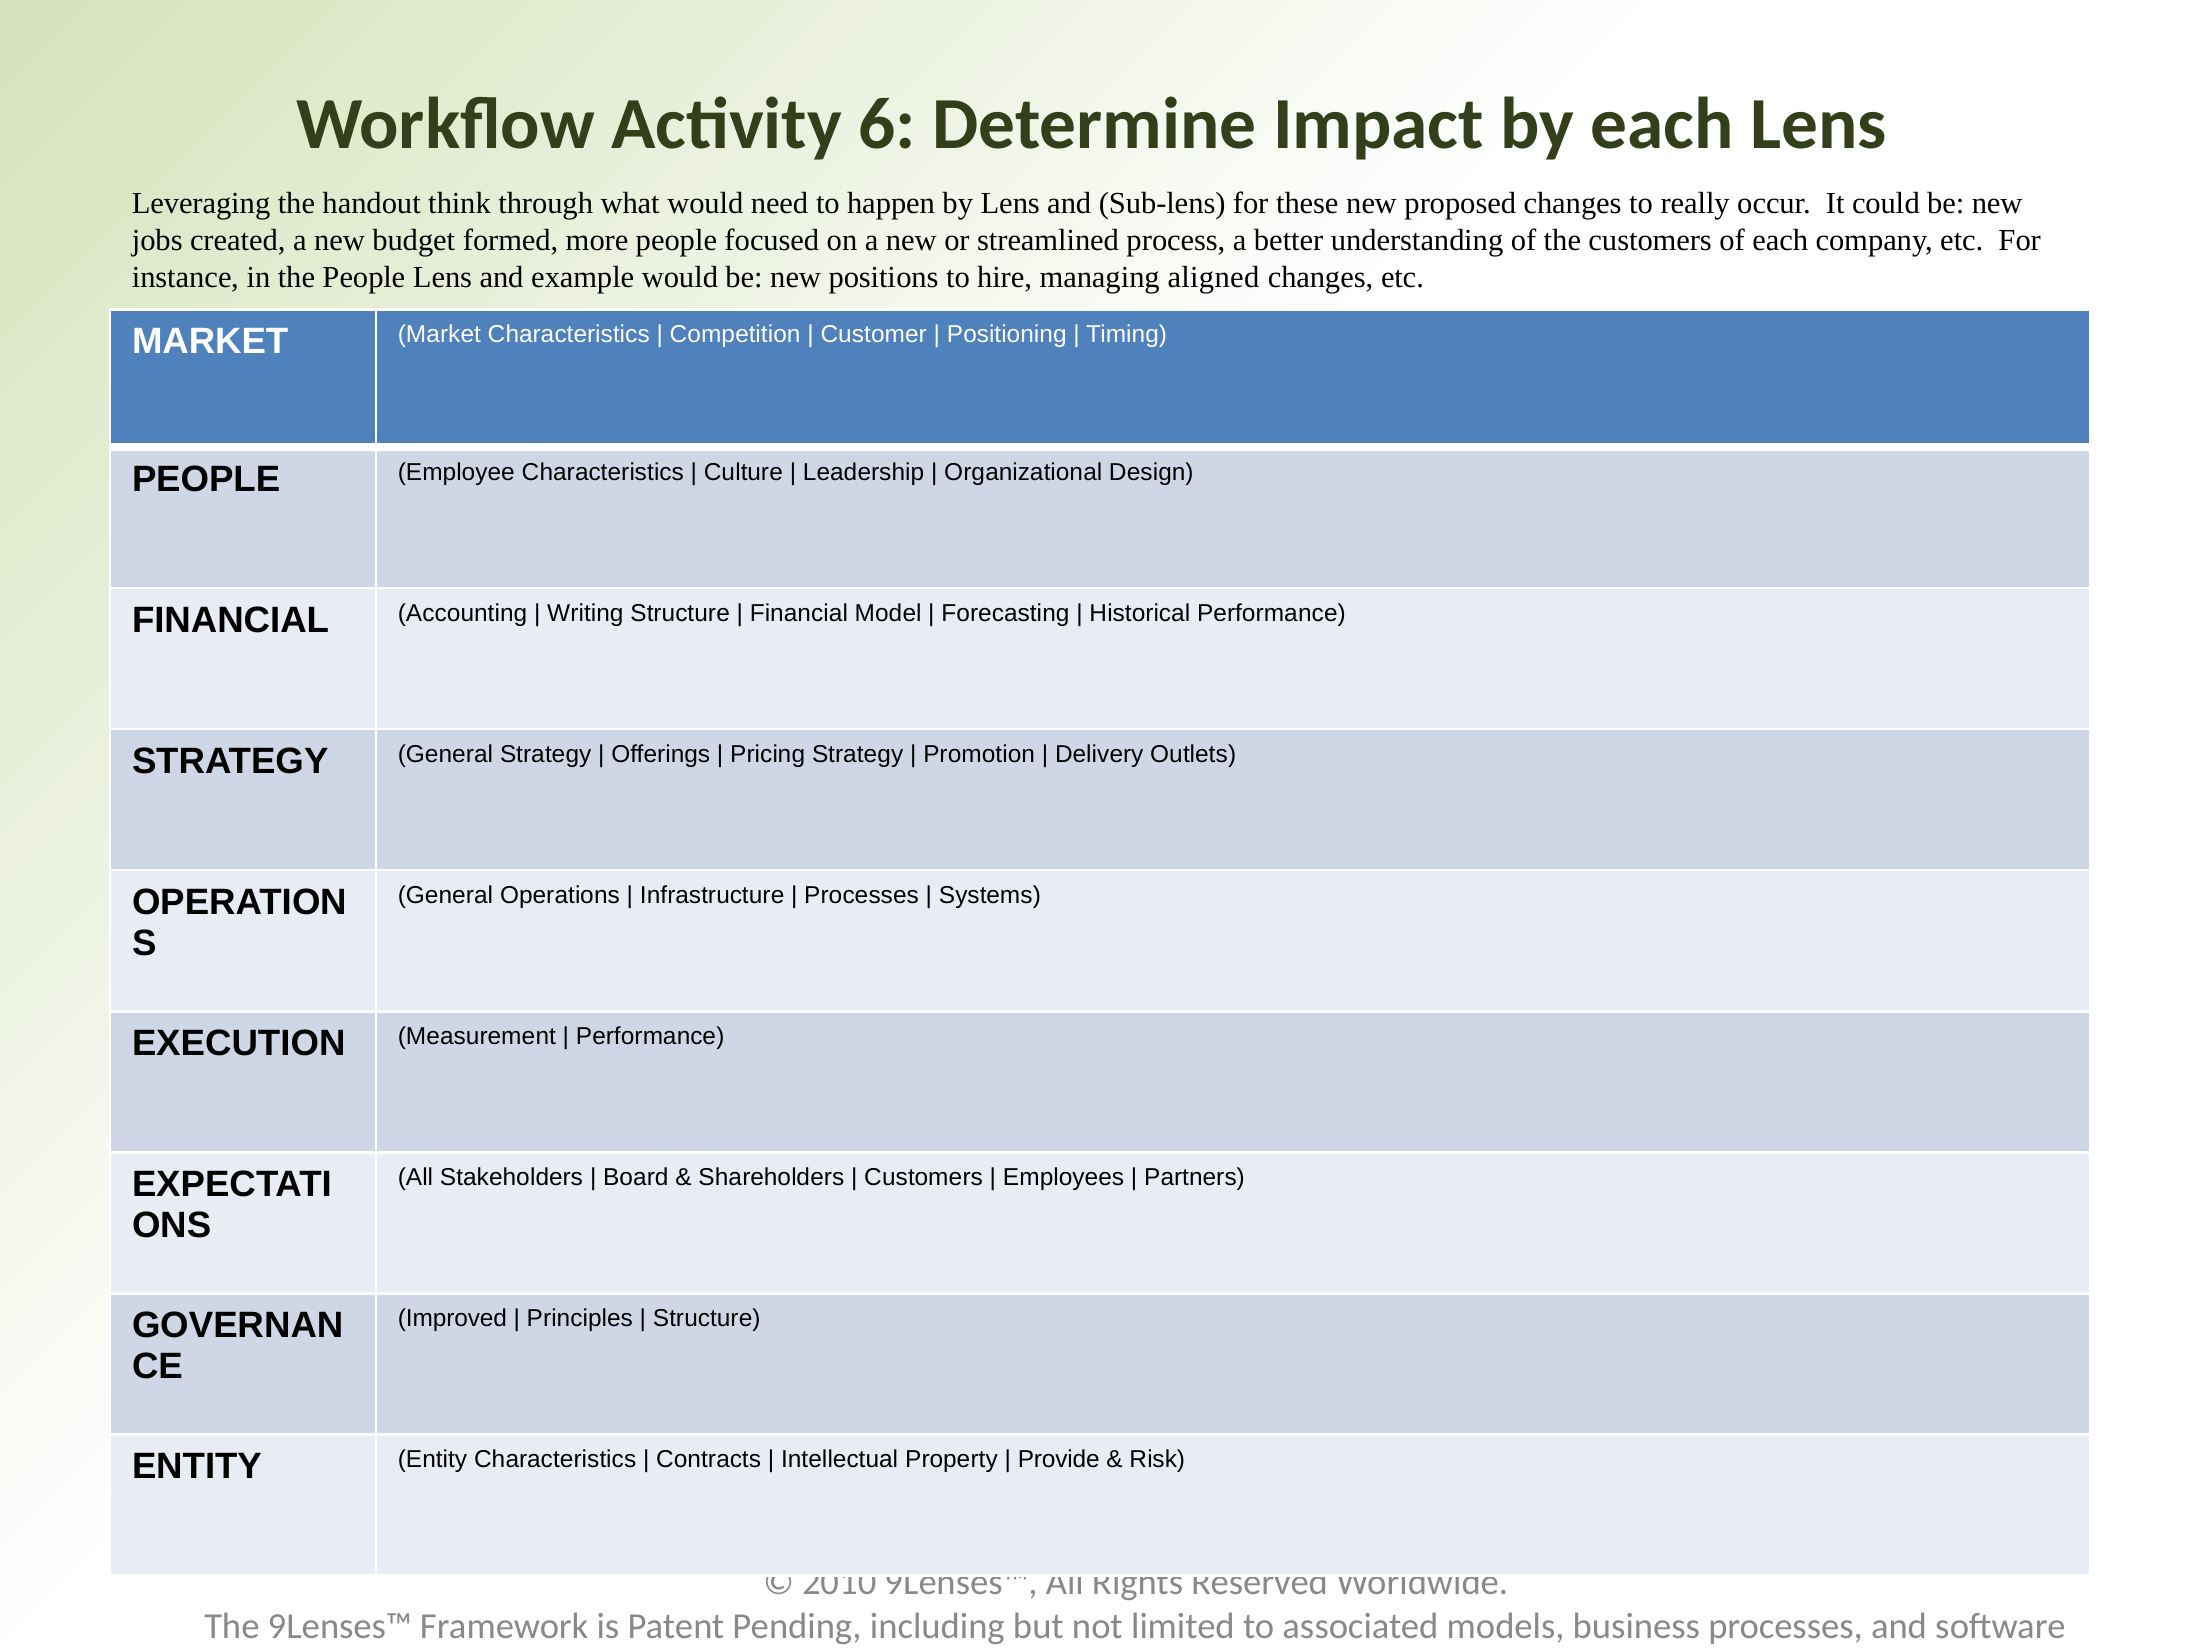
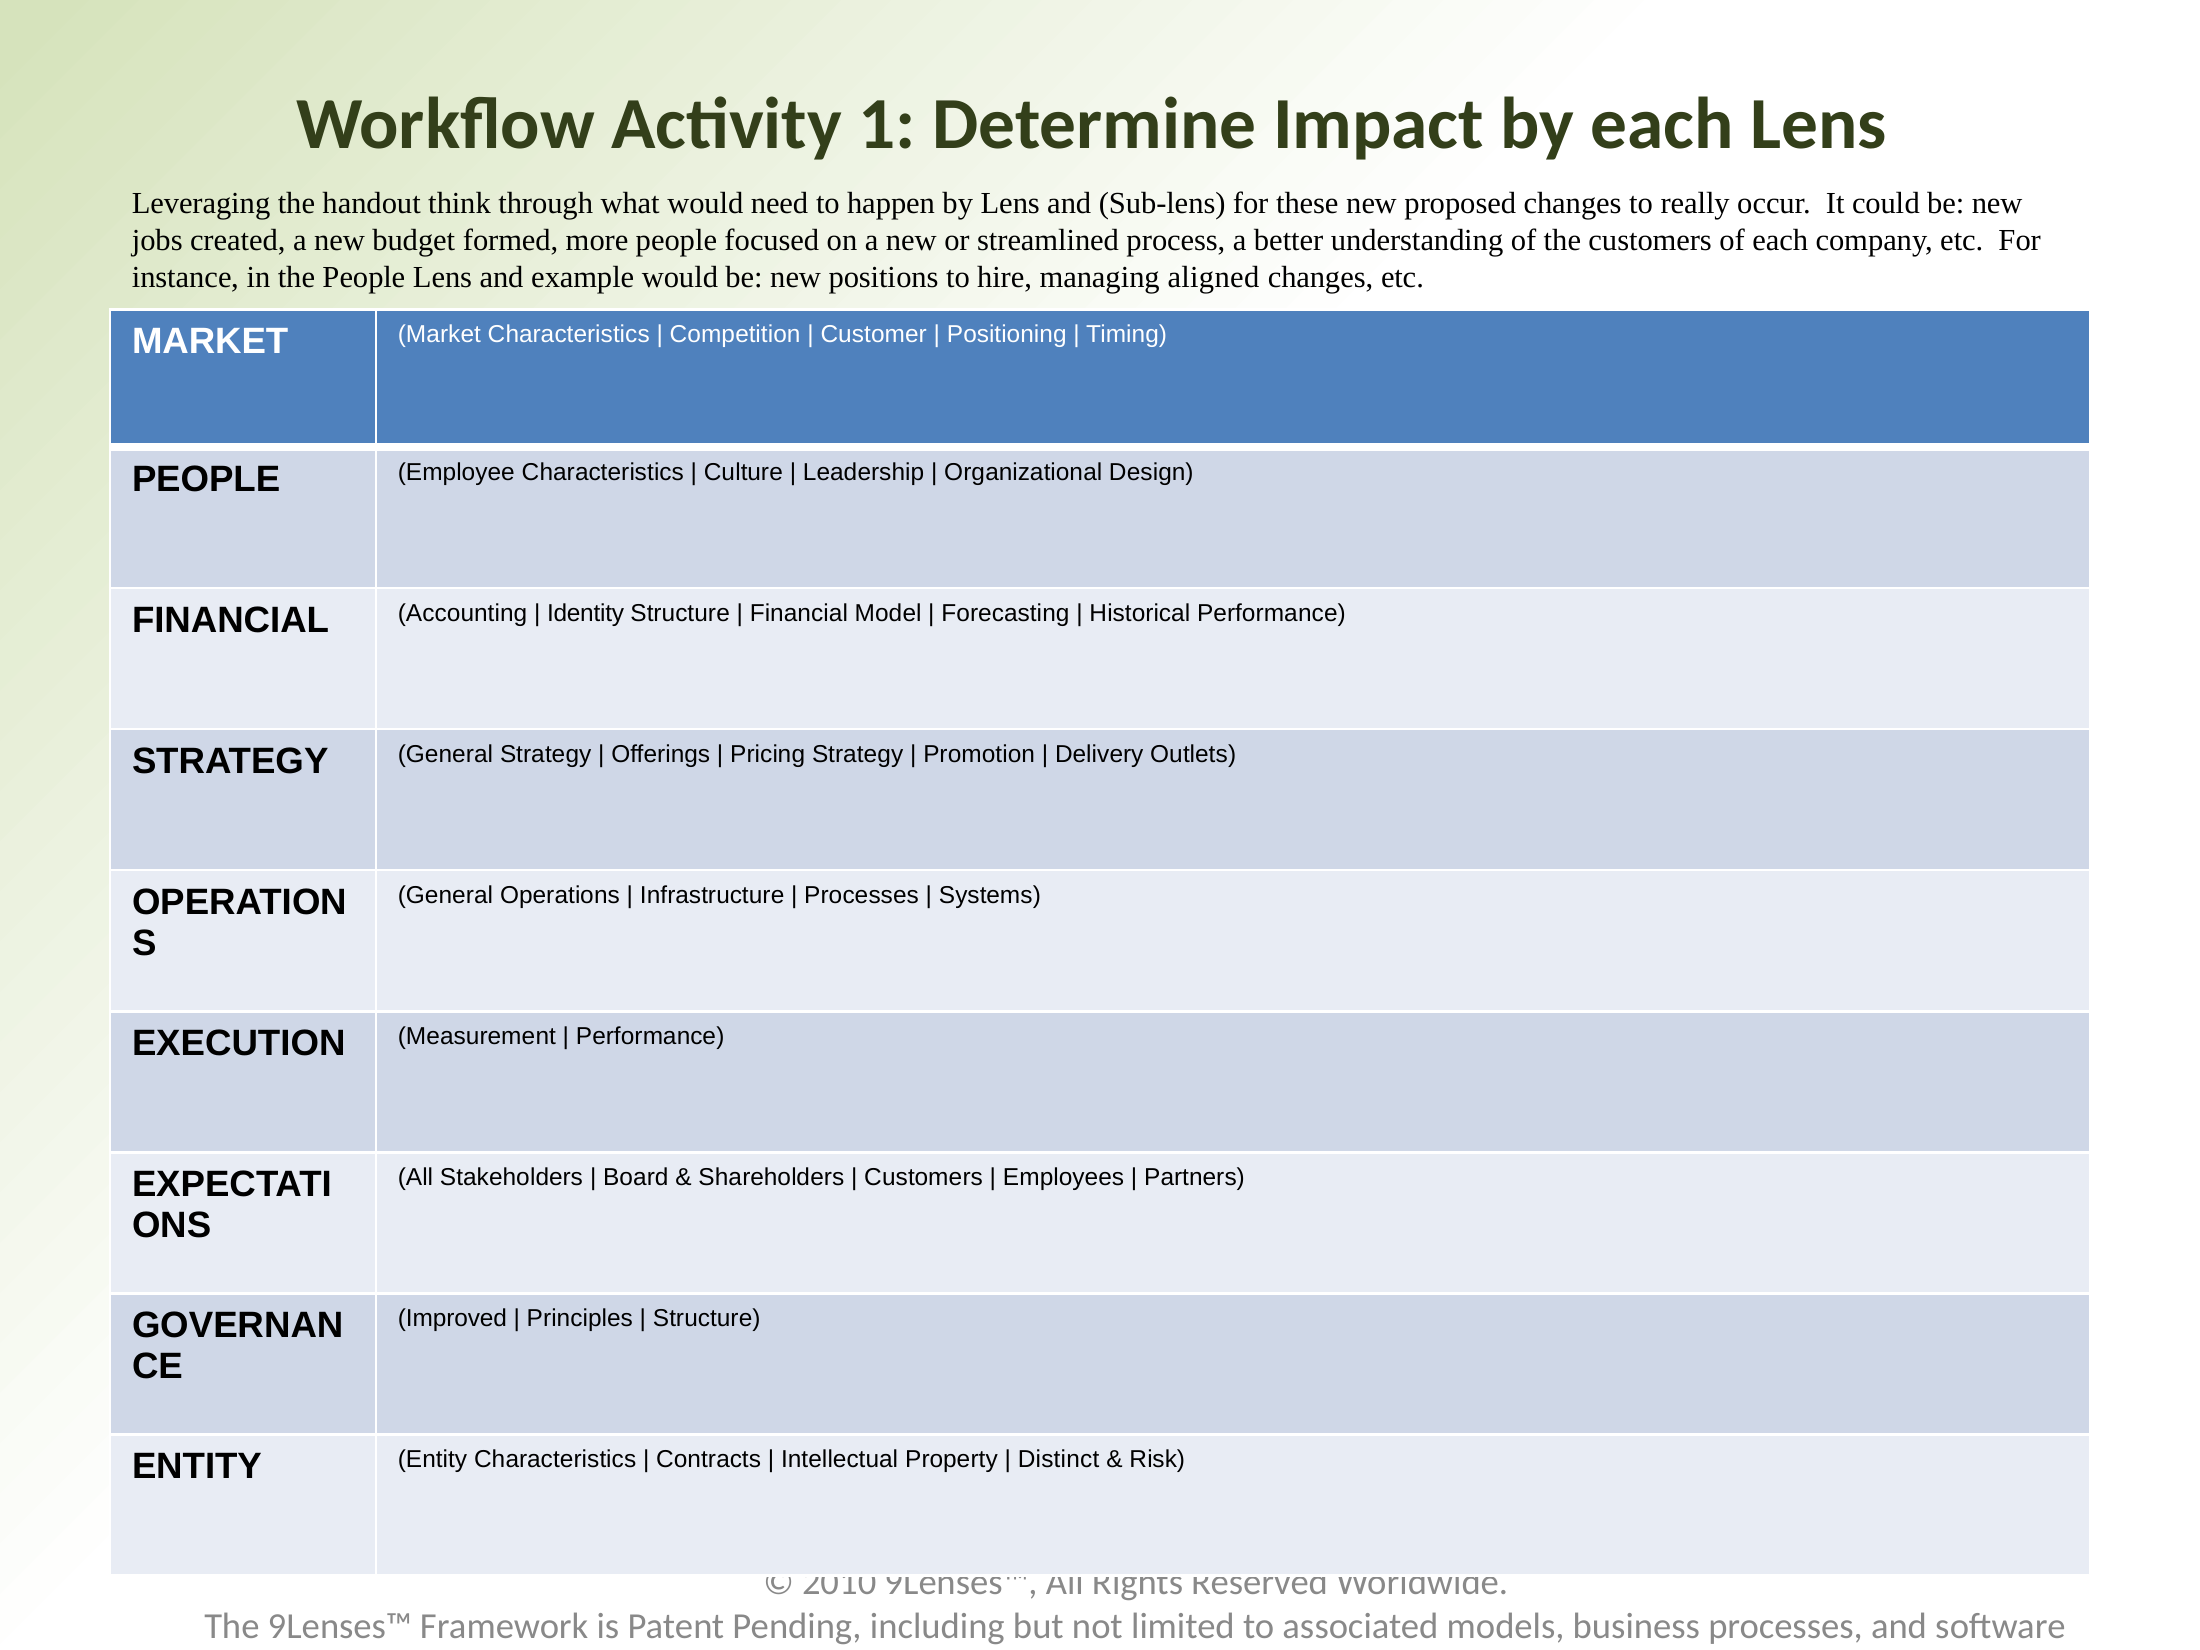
6: 6 -> 1 (887, 124)
Writing: Writing -> Identity (586, 613)
Provide: Provide -> Distinct (1059, 1460)
